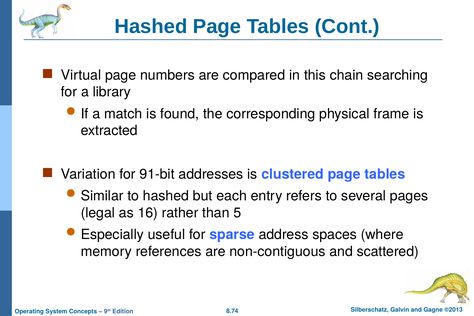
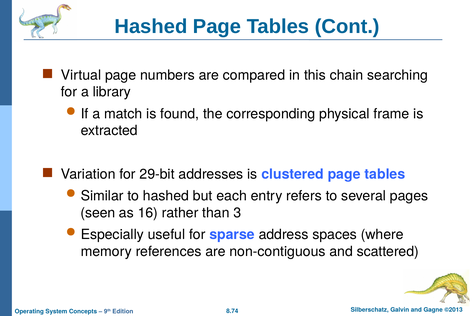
91-bit: 91-bit -> 29-bit (157, 174)
legal: legal -> seen (98, 213)
5: 5 -> 3 (237, 213)
